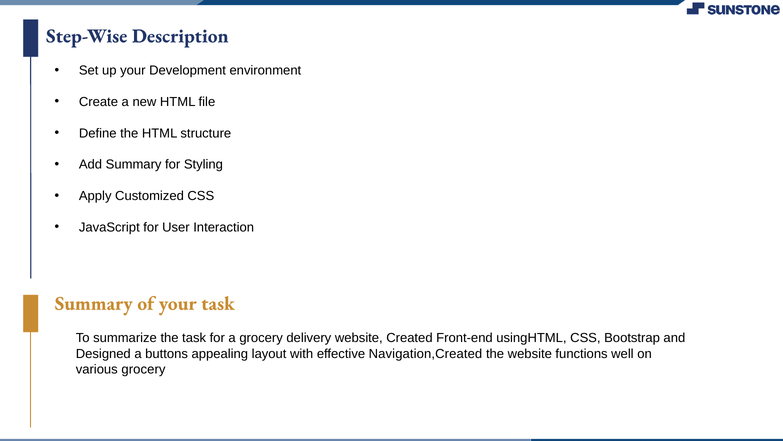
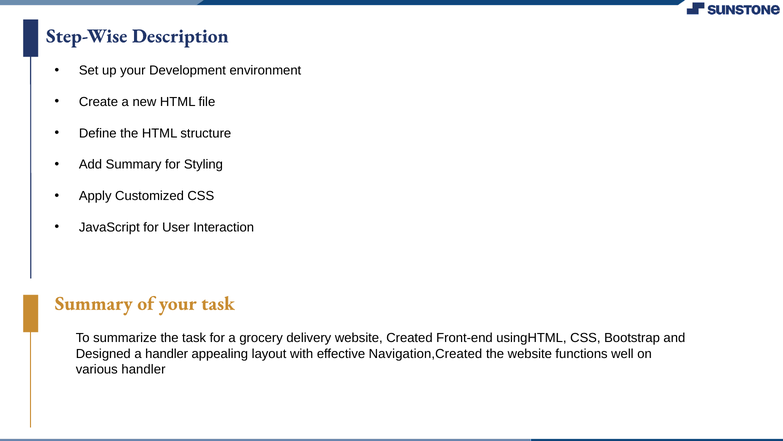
a buttons: buttons -> handler (167, 353)
various grocery: grocery -> handler (143, 369)
